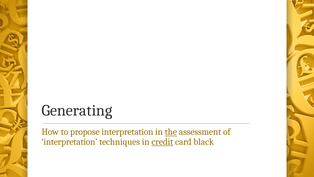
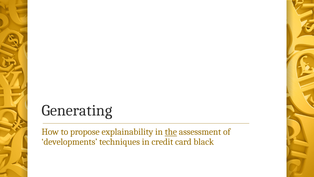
propose interpretation: interpretation -> explainability (127, 132)
interpretation: interpretation -> developments (69, 142)
credit underline: present -> none (162, 142)
